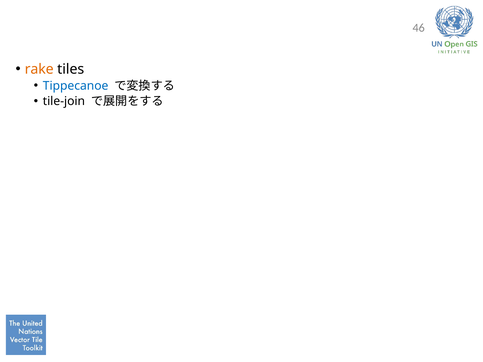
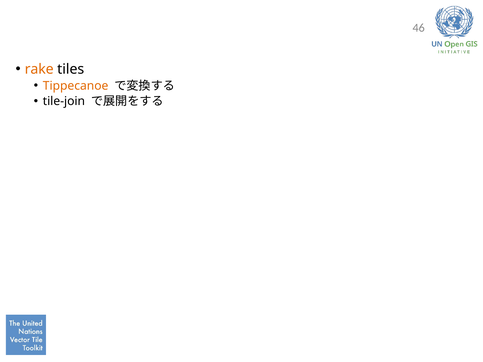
Tippecanoe colour: blue -> orange (76, 86)
